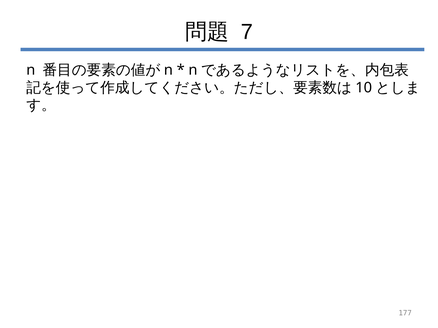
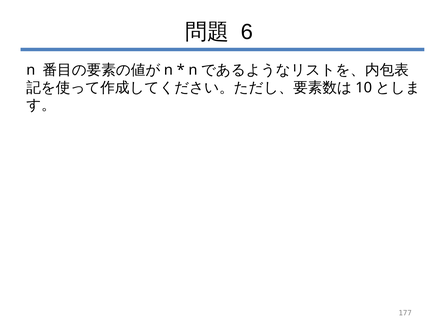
7: 7 -> 6 (247, 32)
